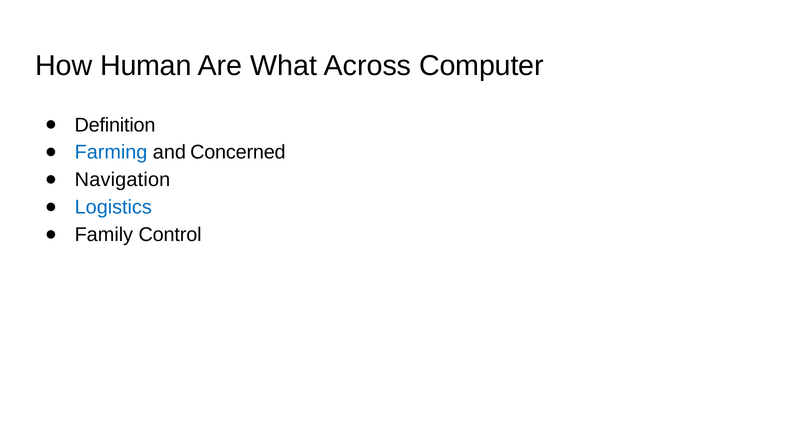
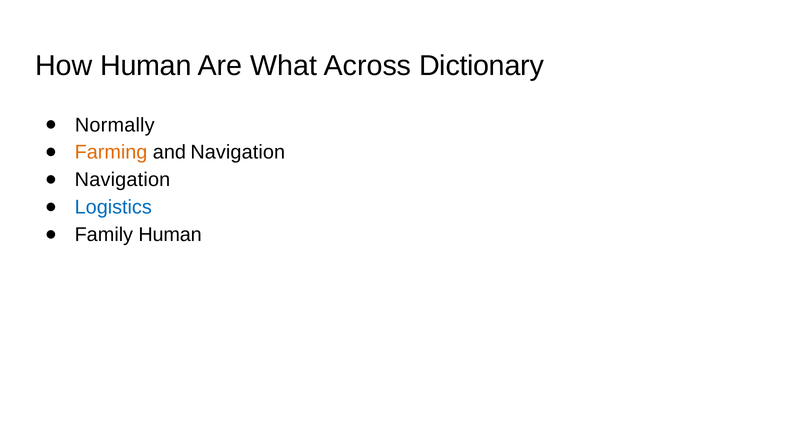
Computer: Computer -> Dictionary (481, 66)
Definition: Definition -> Normally (115, 125)
Farming colour: blue -> orange (111, 152)
and Concerned: Concerned -> Navigation (238, 152)
Family Control: Control -> Human (170, 234)
